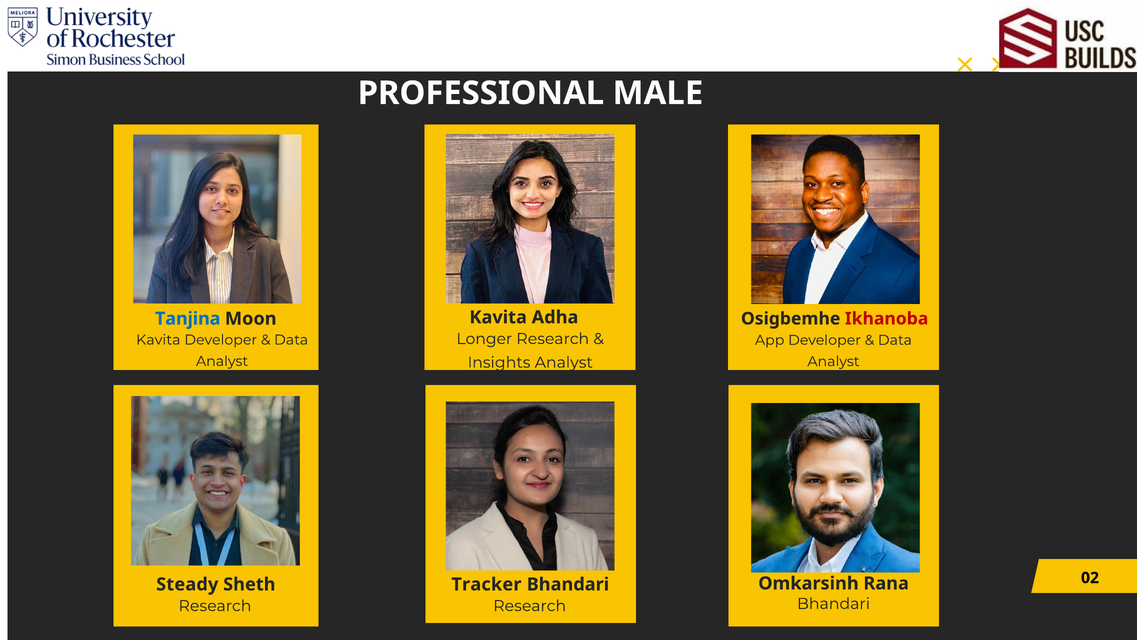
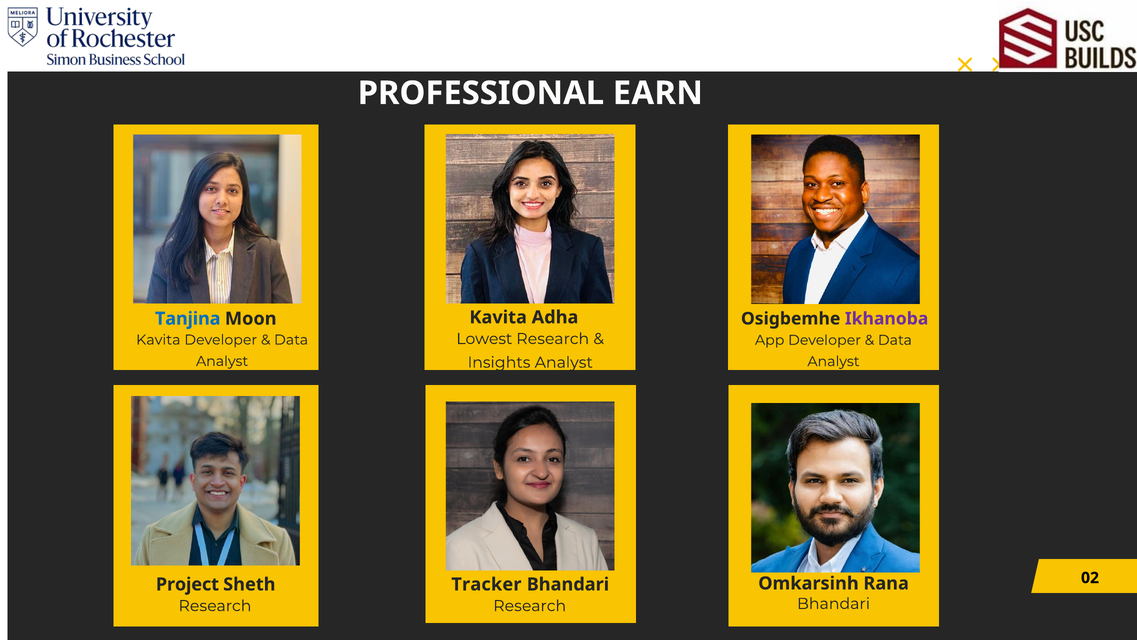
MALE: MALE -> EARN (658, 93)
Ikhanoba colour: red -> purple (887, 318)
Longer: Longer -> Lowest (484, 339)
Steady: Steady -> Project (187, 584)
